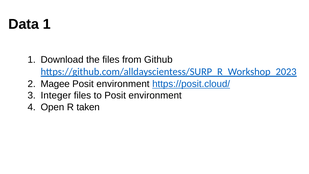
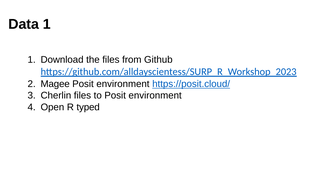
Integer: Integer -> Cherlin (56, 95)
taken: taken -> typed (88, 107)
